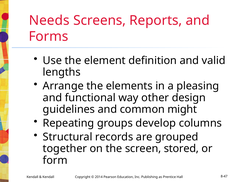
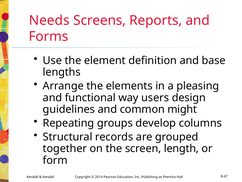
valid: valid -> base (214, 60)
other: other -> users (155, 97)
stored: stored -> length (181, 148)
